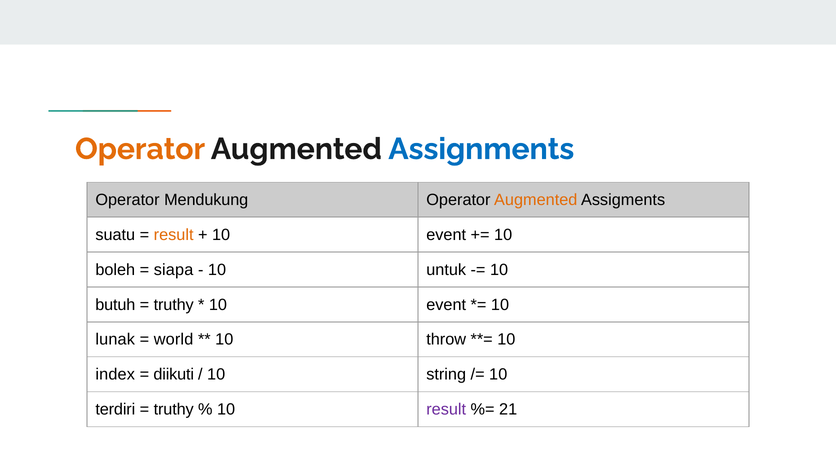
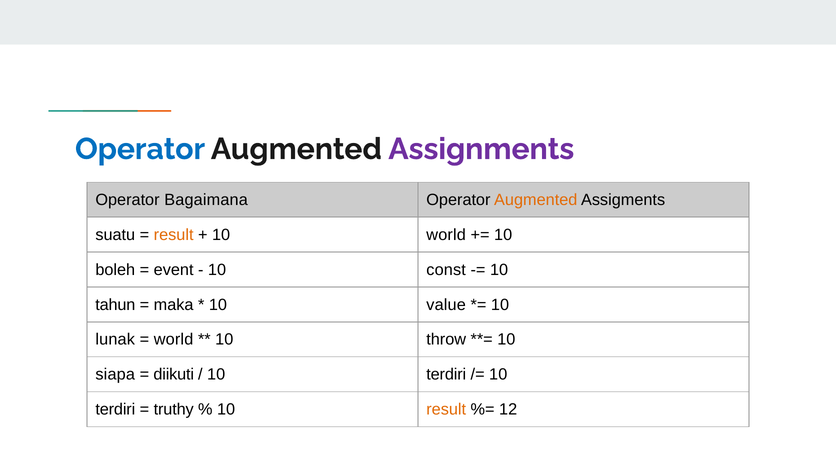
Operator colour: orange -> blue (140, 149)
Assignments colour: blue -> purple (481, 149)
Mendukung: Mendukung -> Bagaimana (206, 200)
event: event -> world (446, 235)
siapa: siapa -> event (174, 270)
untuk: untuk -> const (446, 270)
butuh: butuh -> tahun (115, 305)
truthy: truthy -> maka (174, 305)
event: event -> value (446, 305)
index: index -> siapa (115, 375)
string: string -> terdiri (446, 375)
result colour: purple -> orange (446, 410)
21: 21 -> 12 (508, 410)
